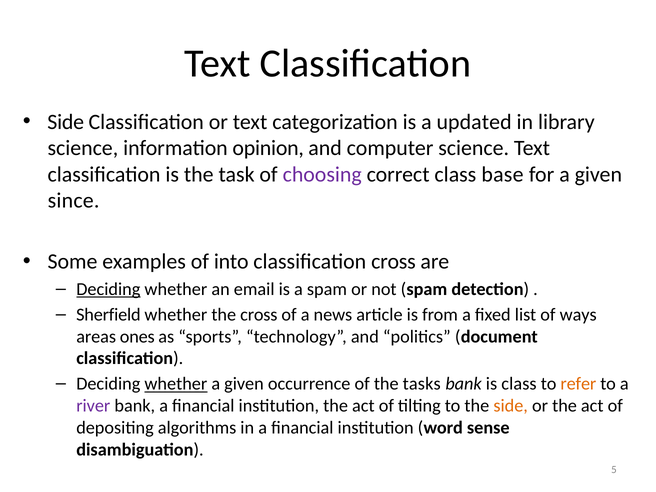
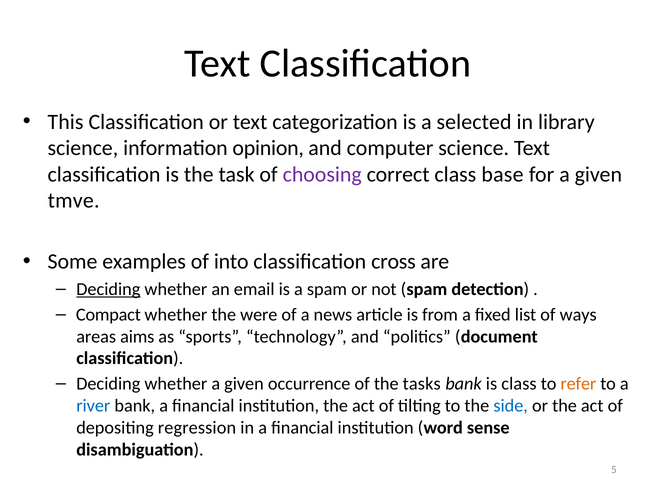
Side: Side -> This (66, 122)
updated: updated -> selected (474, 122)
since: since -> tmve (74, 201)
Sherfield: Sherfield -> Compact (108, 315)
the cross: cross -> were (259, 315)
ones: ones -> aims (137, 337)
whether underline: present -> none (176, 384)
river colour: purple -> blue (93, 406)
side colour: orange -> blue (511, 406)
algorithms: algorithms -> regression (197, 428)
